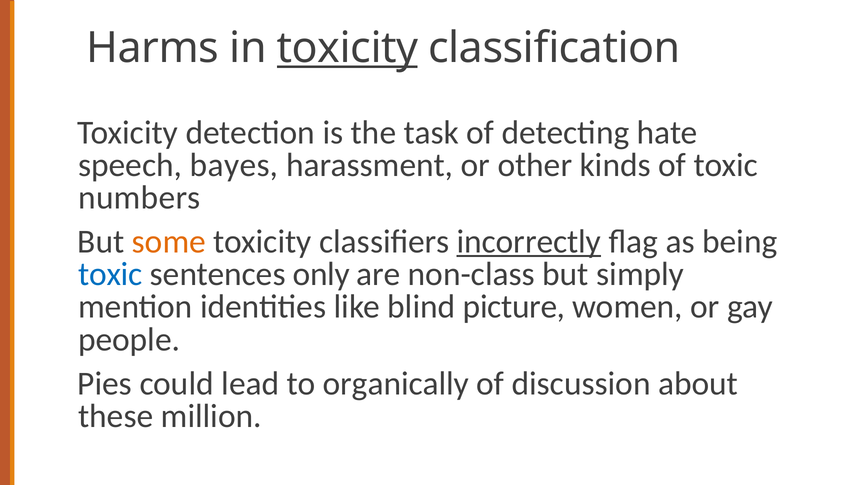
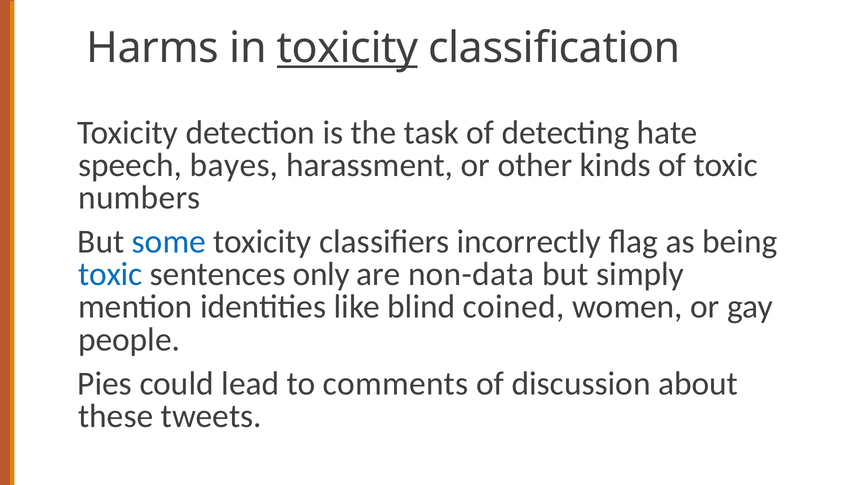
some colour: orange -> blue (169, 241)
incorrectly underline: present -> none (529, 241)
non-class: non-class -> non-data (471, 274)
picture: picture -> coined (514, 307)
organically: organically -> comments (396, 383)
million: million -> tweets (211, 416)
